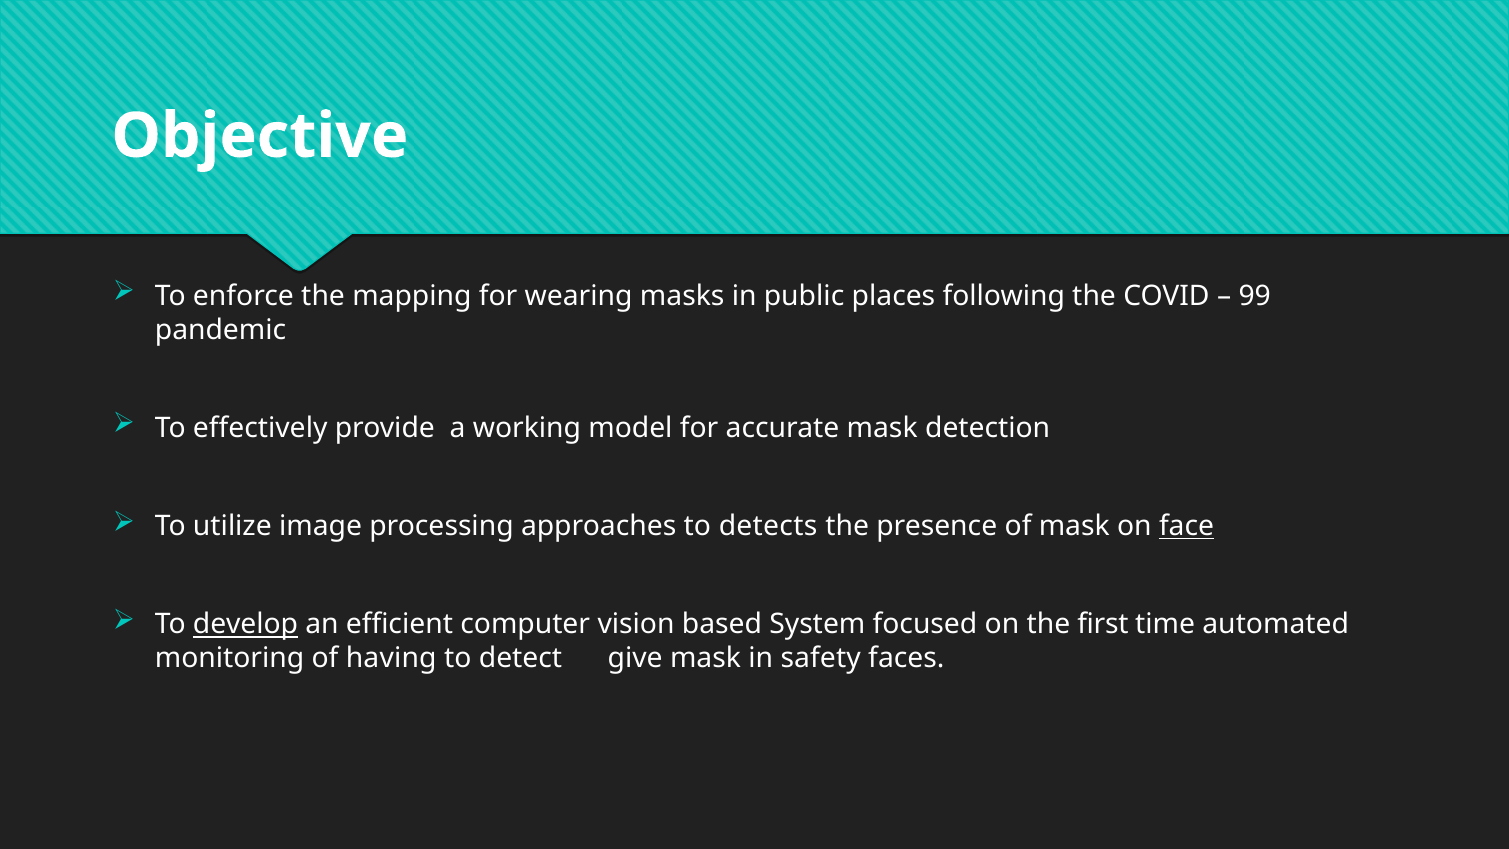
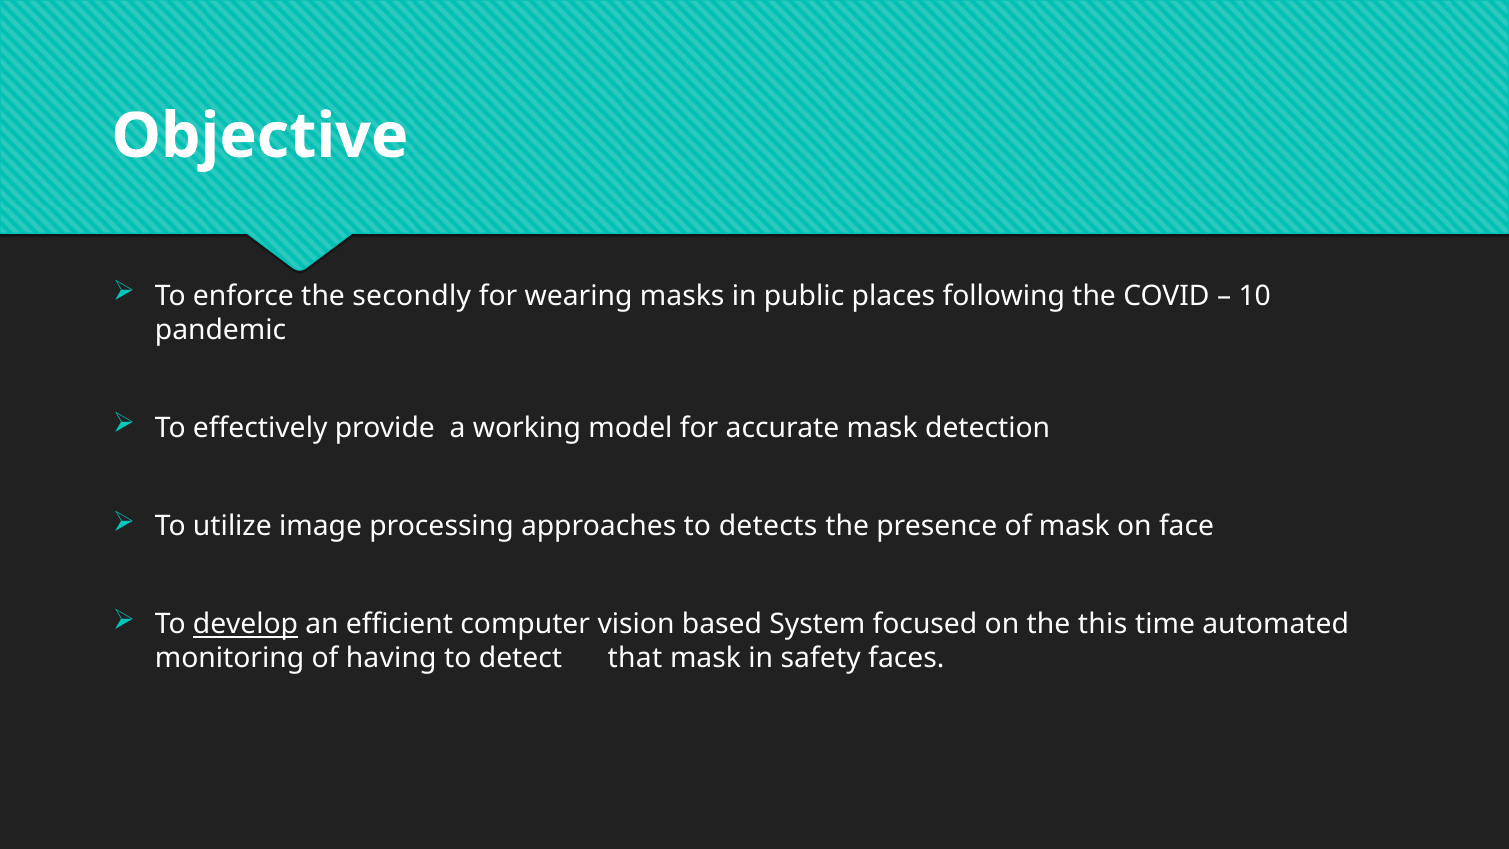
mapping: mapping -> secondly (412, 296)
99: 99 -> 10 (1255, 296)
face underline: present -> none (1187, 526)
first: first -> this (1103, 624)
give: give -> that (635, 658)
